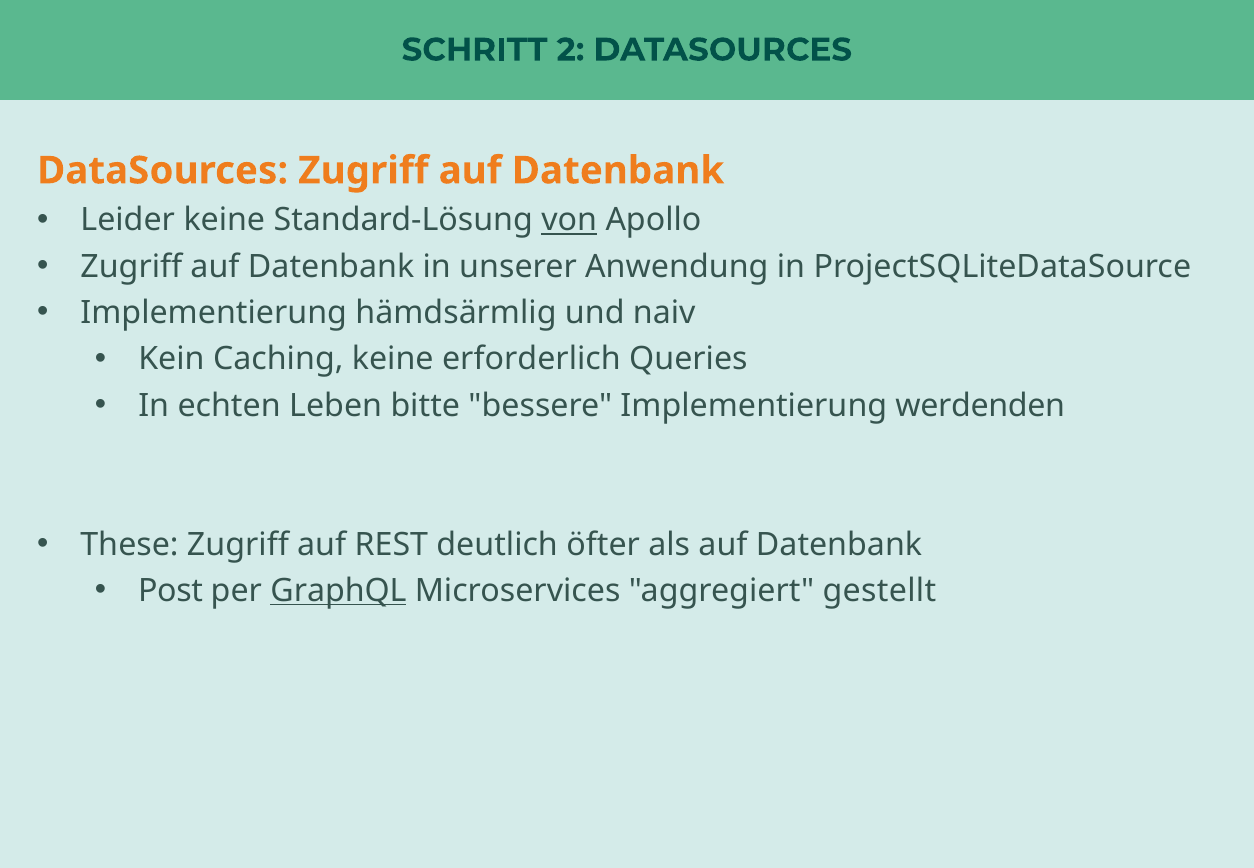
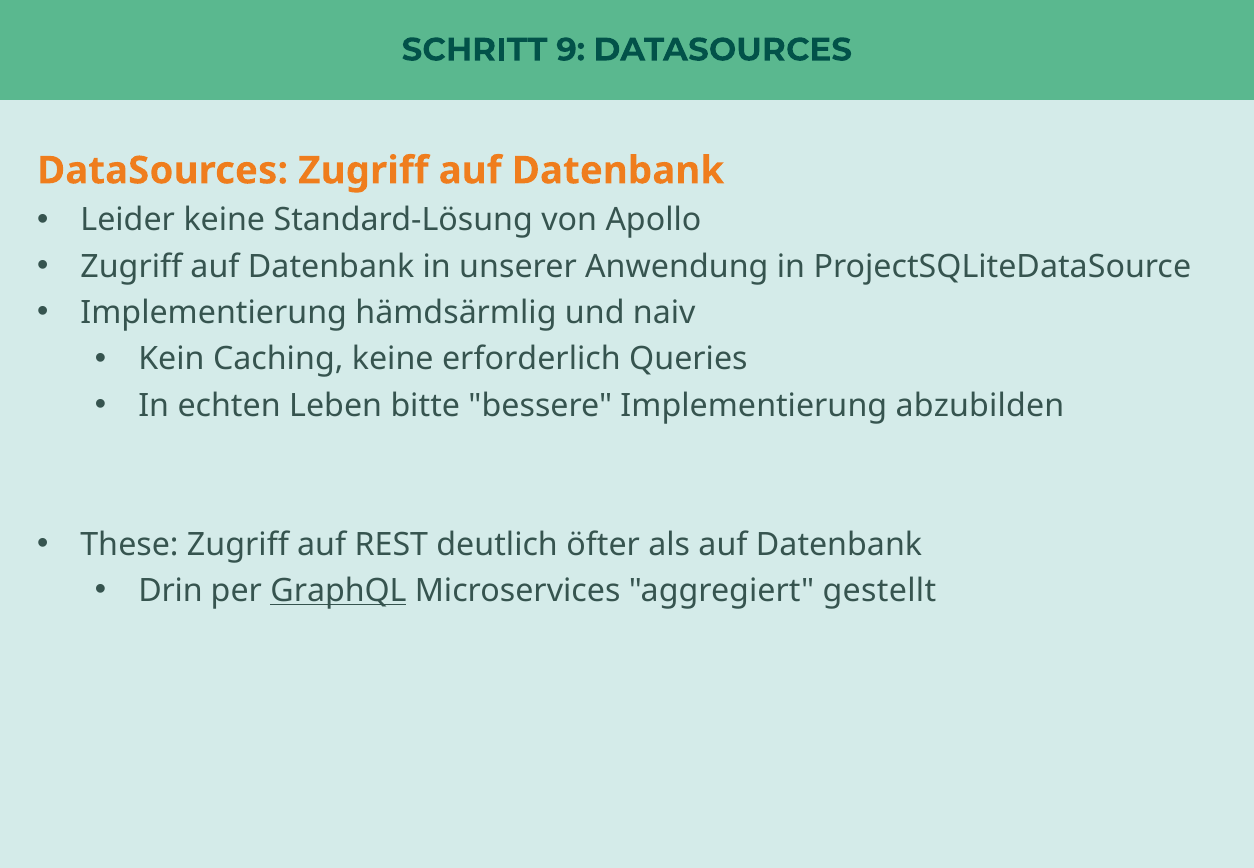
2: 2 -> 9 (571, 50)
von underline: present -> none (569, 220)
werdenden: werdenden -> abzubilden (980, 406)
Post: Post -> Drin (170, 591)
